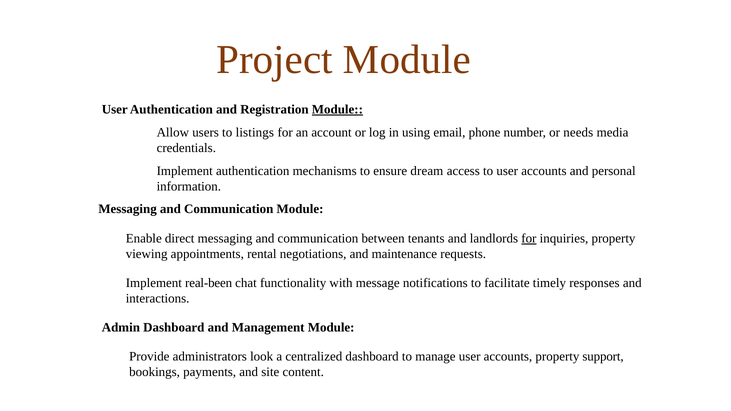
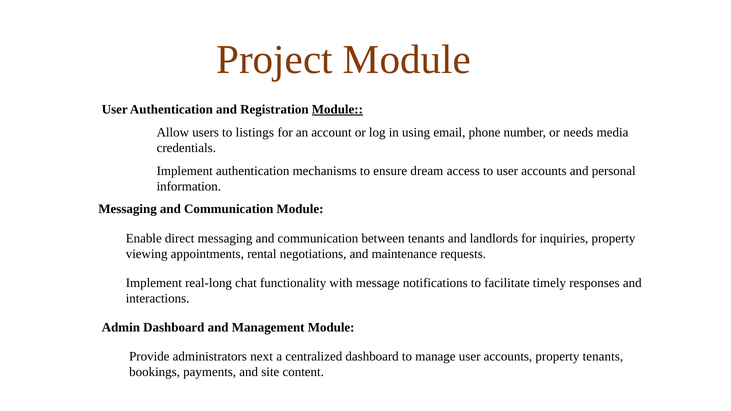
for underline: present -> none (529, 238)
real-been: real-been -> real-long (209, 283)
look: look -> next (262, 357)
property support: support -> tenants (603, 357)
